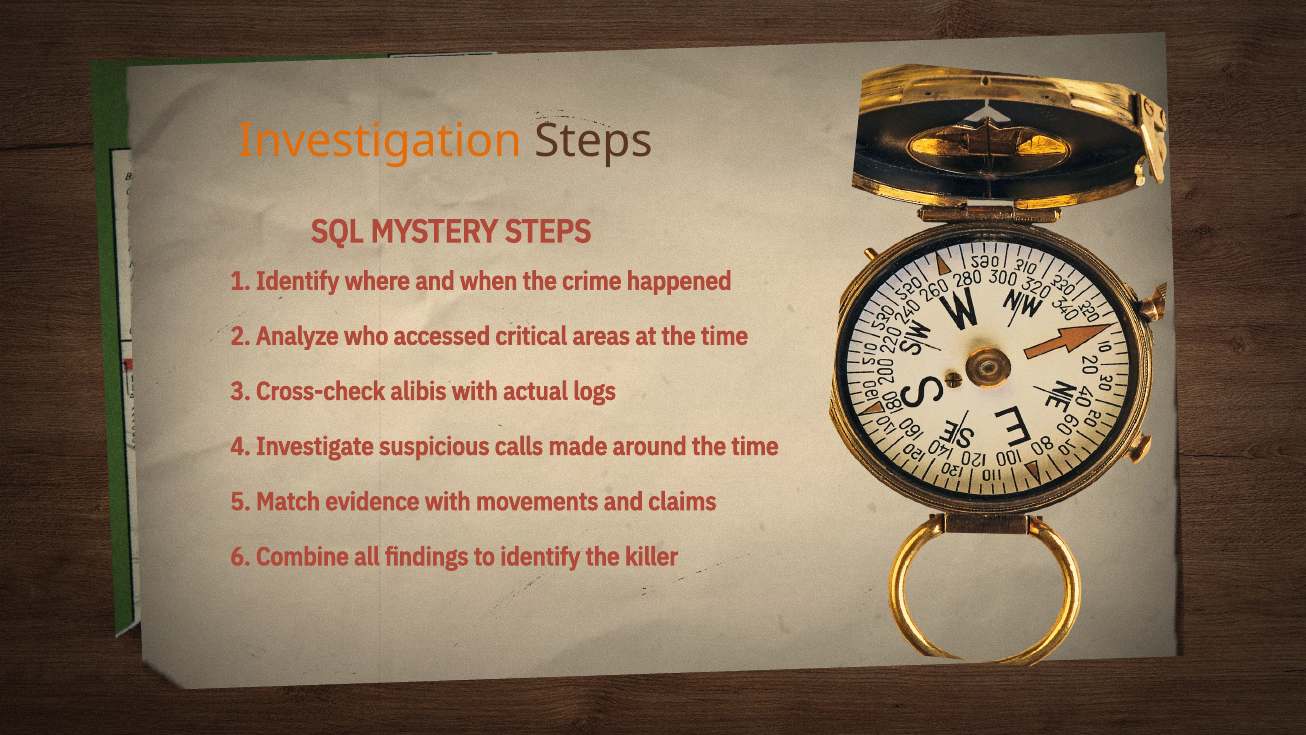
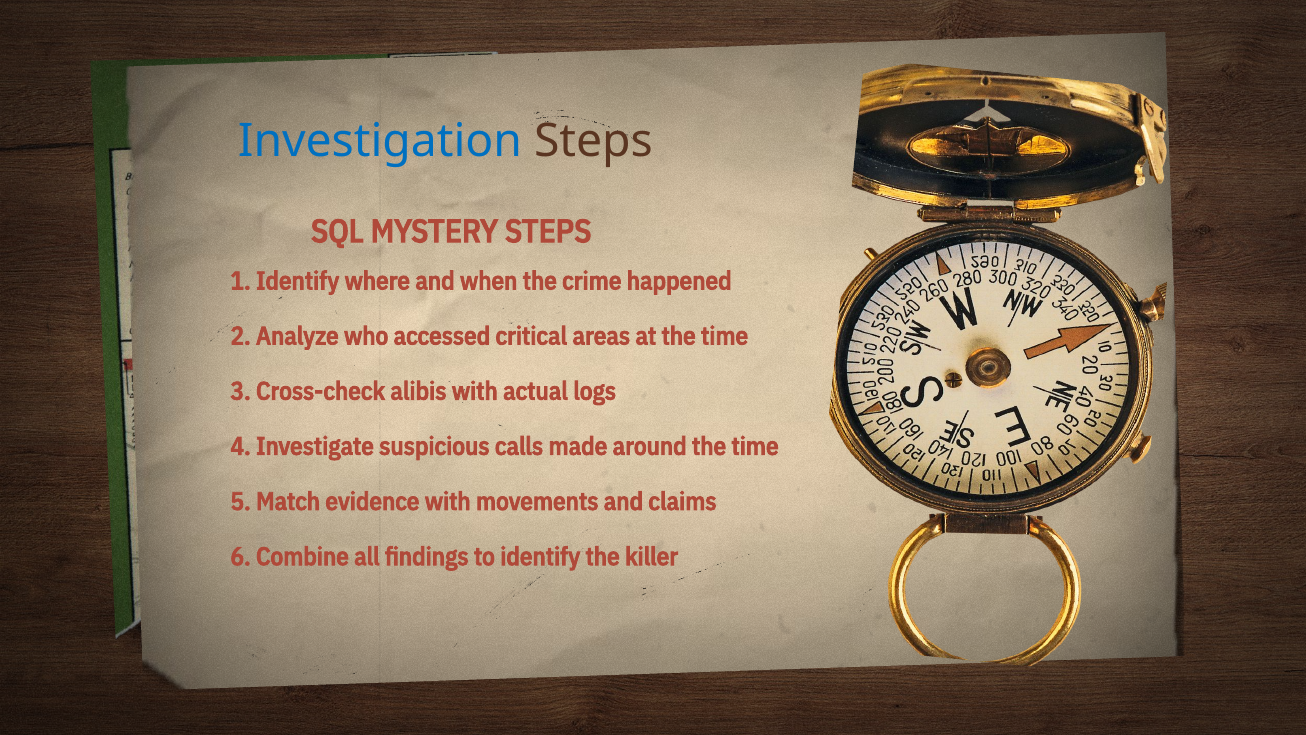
Investigation colour: orange -> blue (380, 141)
